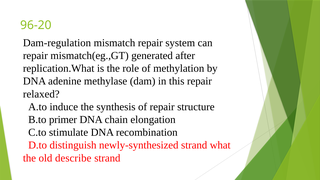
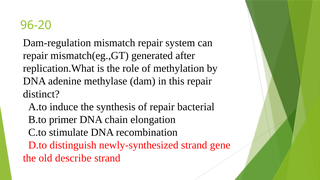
relaxed: relaxed -> distinct (41, 94)
structure: structure -> bacterial (196, 107)
what: what -> gene (220, 145)
